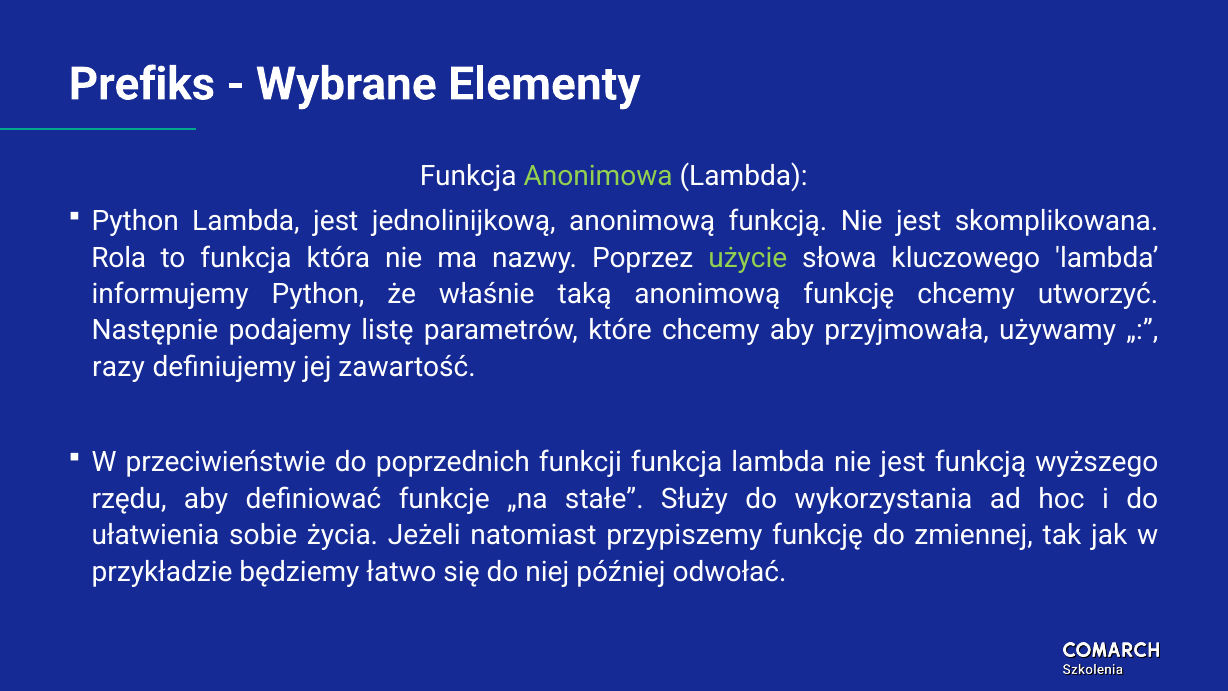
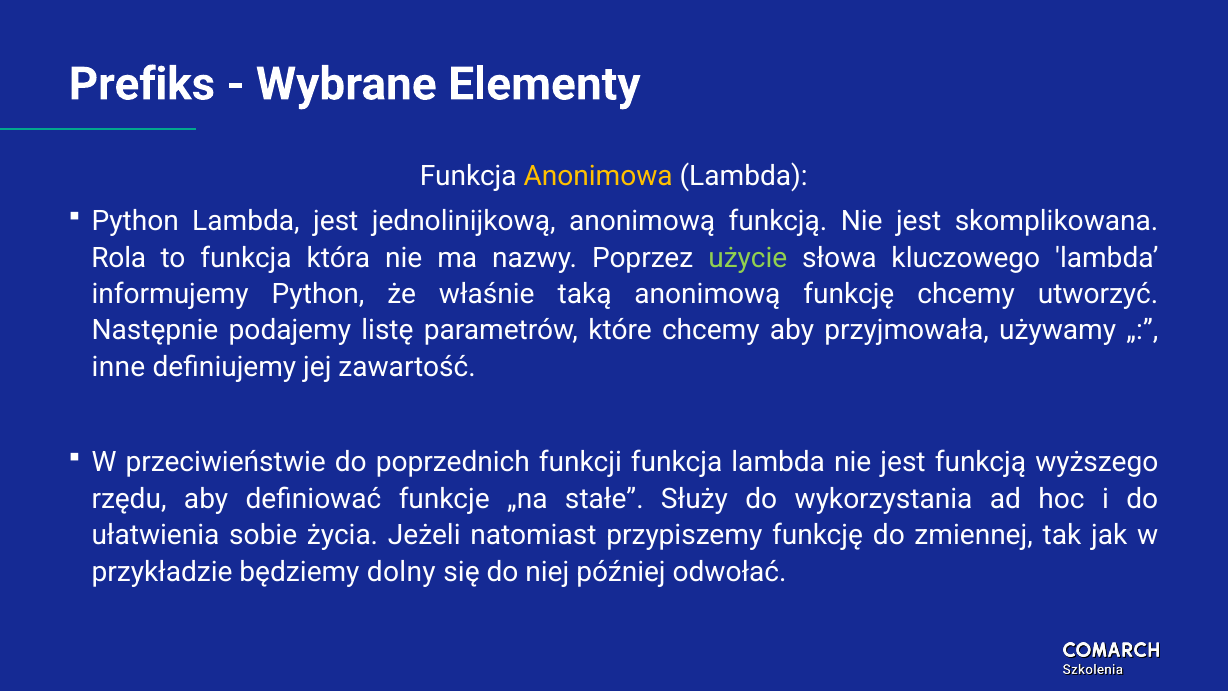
Anonimowa colour: light green -> yellow (598, 176)
razy: razy -> inne (119, 367)
łatwo: łatwo -> dolny (401, 572)
